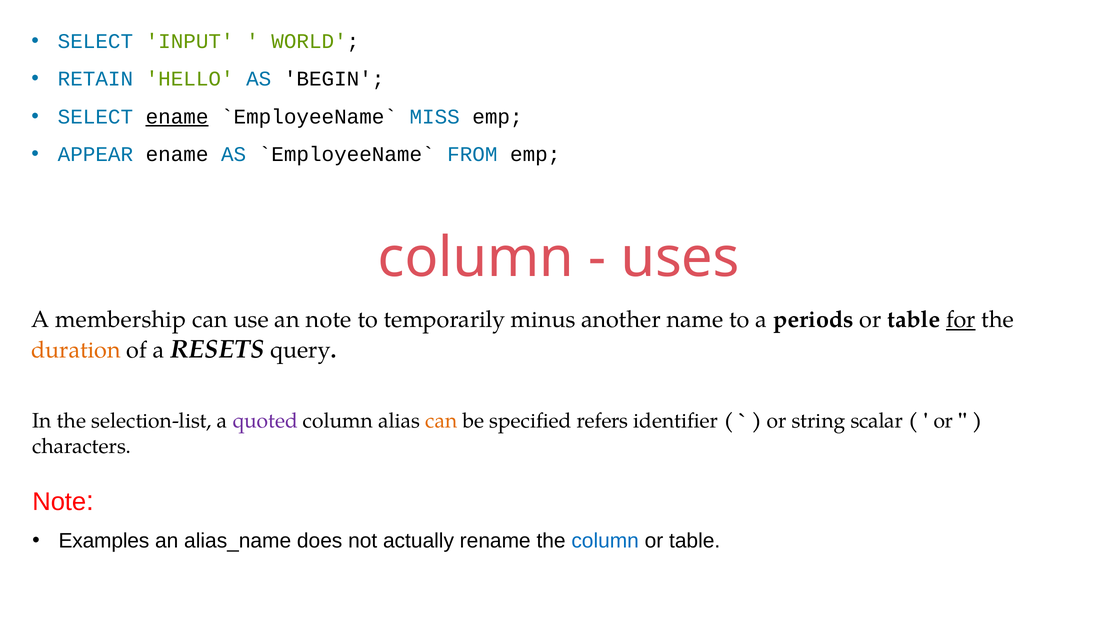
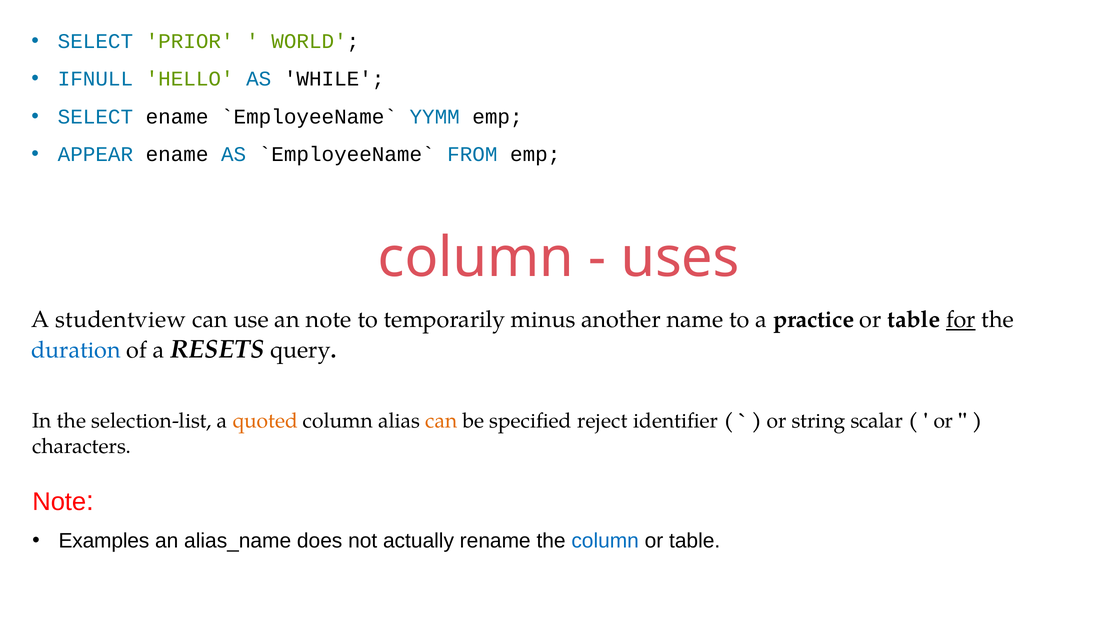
INPUT: INPUT -> PRIOR (190, 41)
RETAIN: RETAIN -> IFNULL (95, 79)
BEGIN: BEGIN -> WHILE (334, 79)
ename underline: present -> none (177, 117)
MISS: MISS -> YYMM (435, 117)
membership: membership -> studentview (121, 320)
periods: periods -> practice (814, 320)
duration colour: orange -> blue (76, 350)
quoted colour: purple -> orange (265, 421)
refers: refers -> reject (602, 421)
